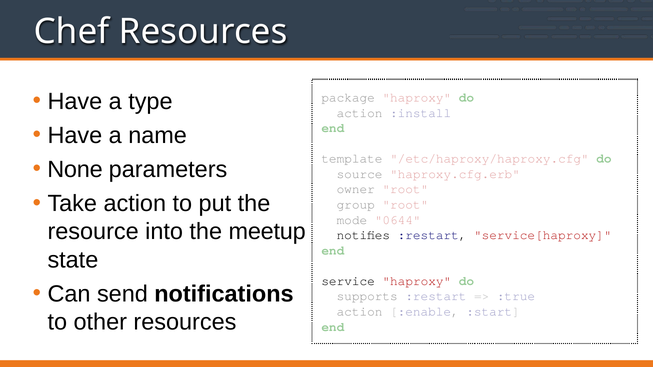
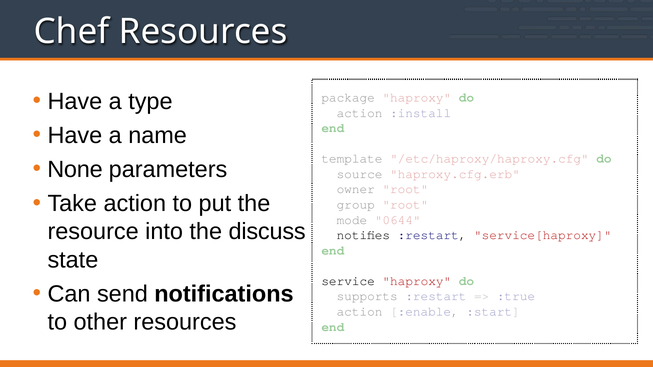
meetup: meetup -> discuss (267, 232)
